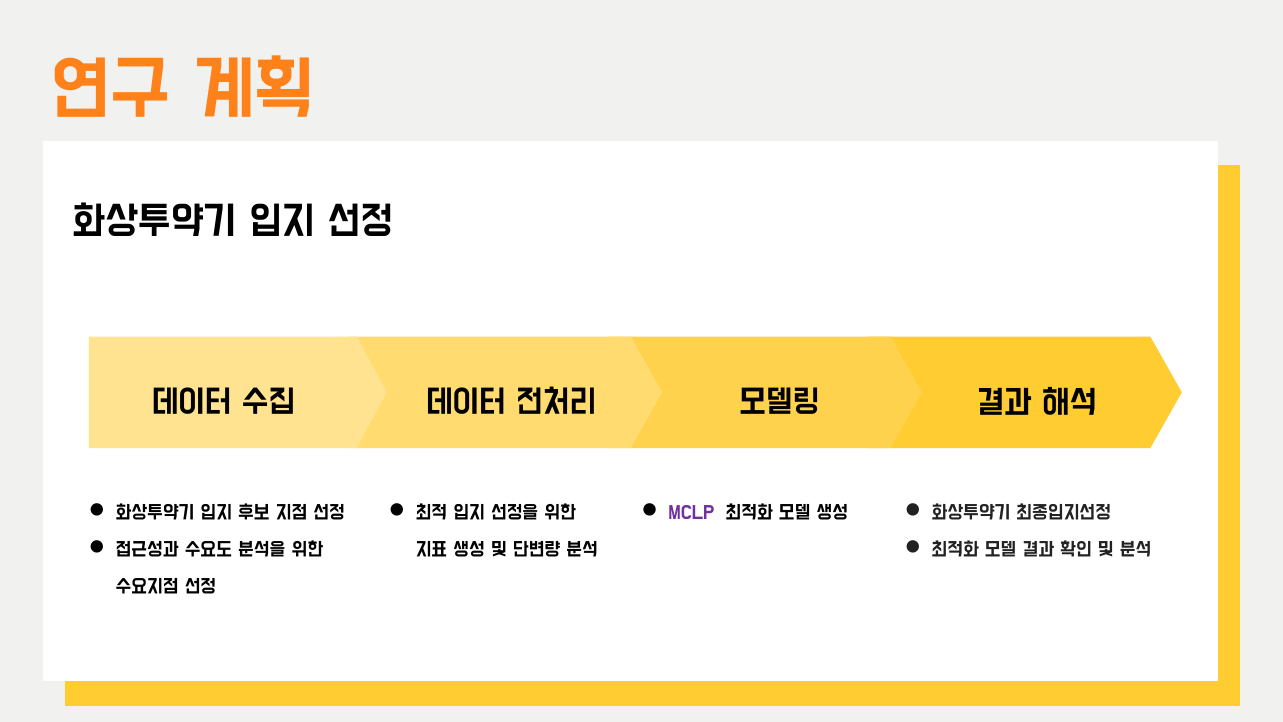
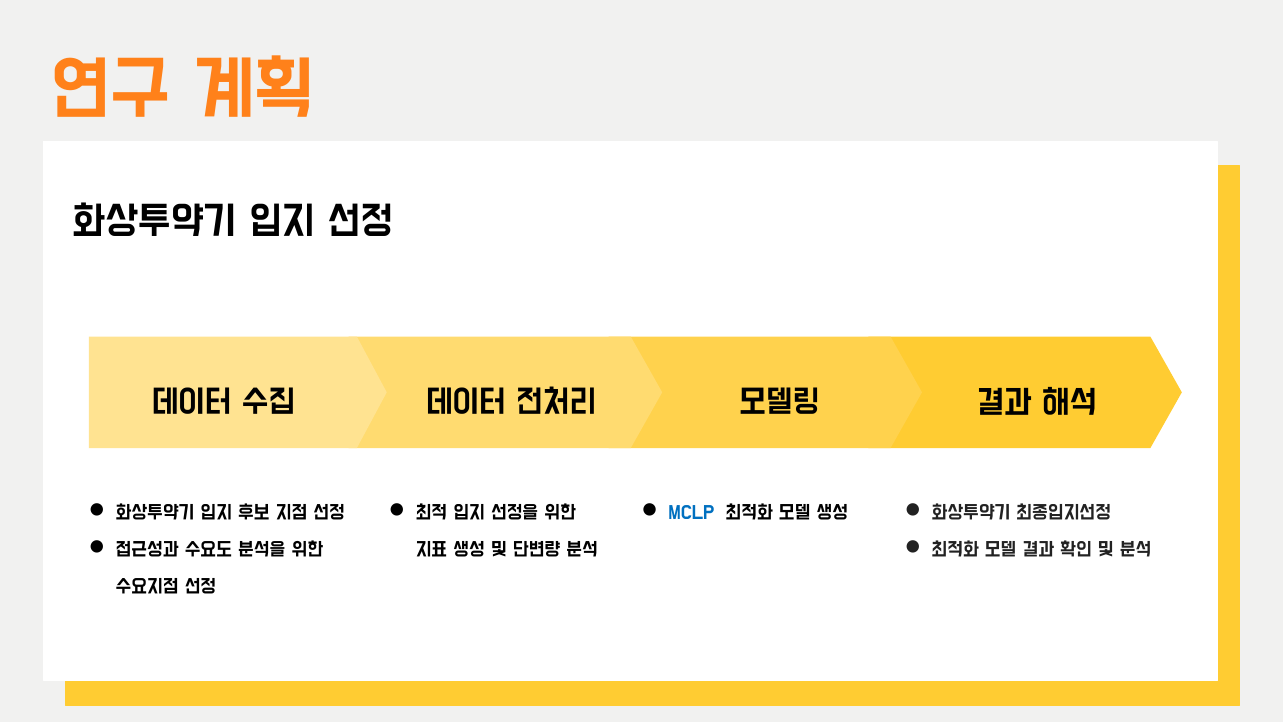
MCLP colour: purple -> blue (692, 513)
